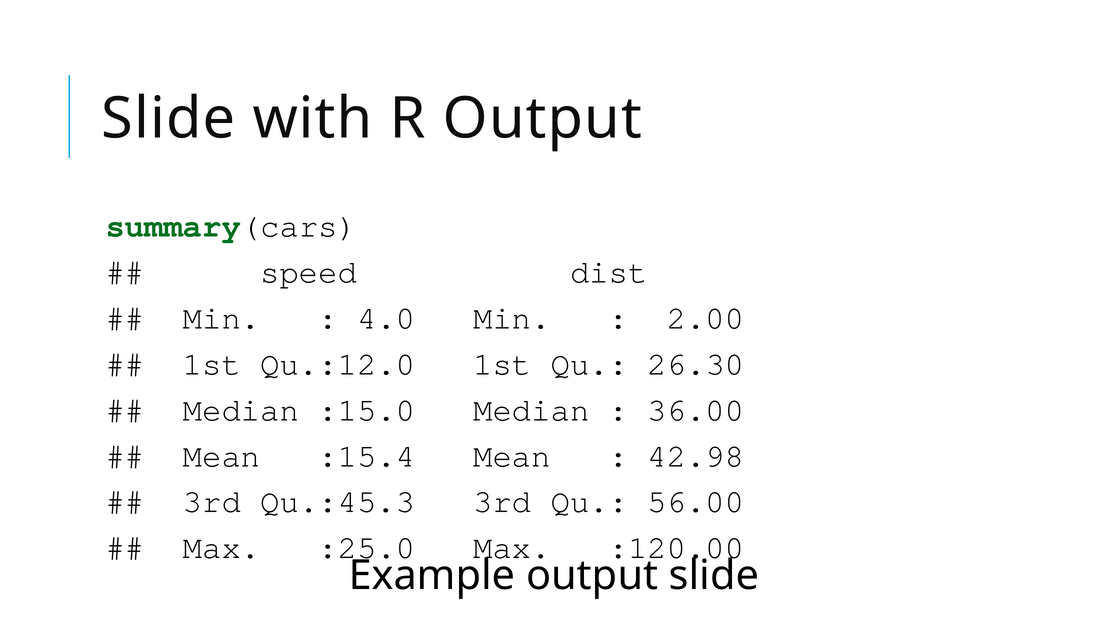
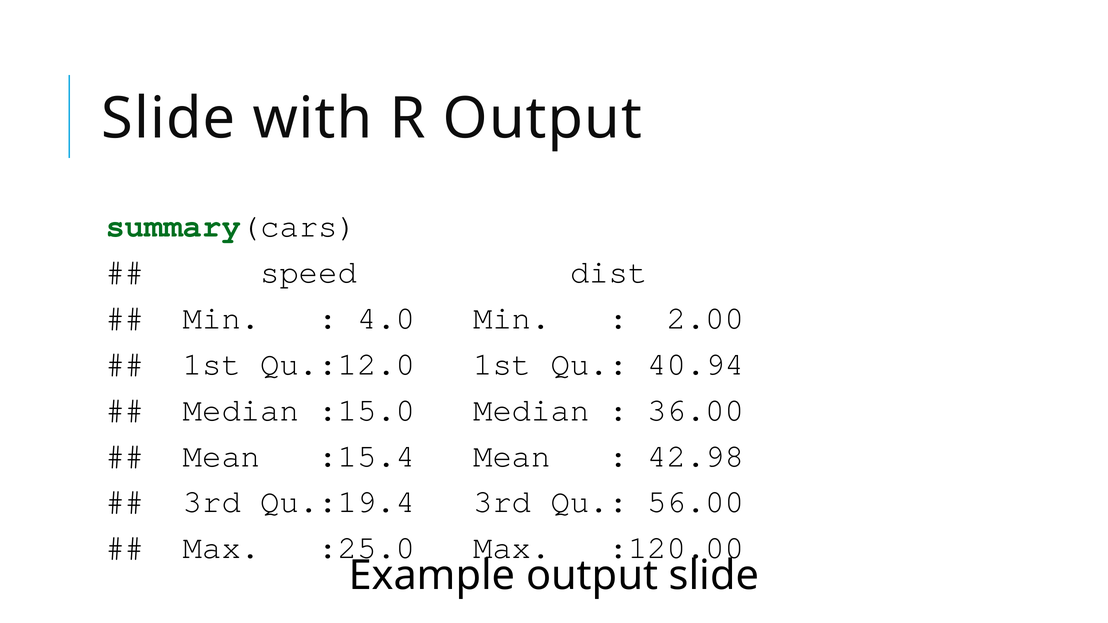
26.30: 26.30 -> 40.94 (696, 364)
Qu.:45.3: Qu.:45.3 -> Qu.:19.4 (338, 502)
